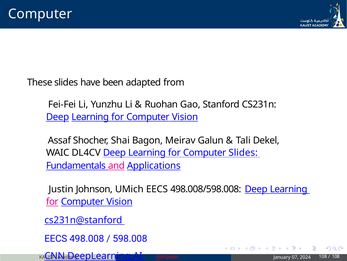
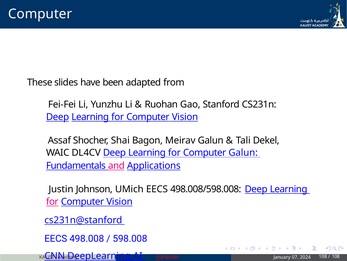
Computer Slides: Slides -> Galun (243, 153)
